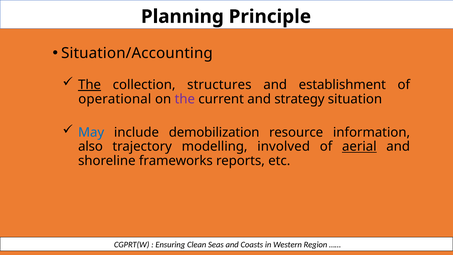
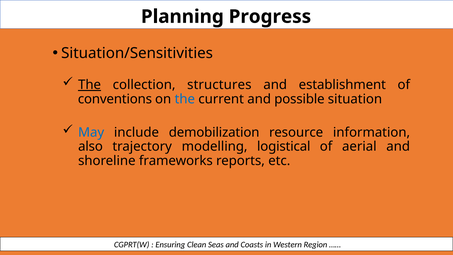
Principle: Principle -> Progress (270, 17)
Situation/Accounting: Situation/Accounting -> Situation/Sensitivities (137, 53)
operational: operational -> conventions (115, 99)
the colour: purple -> blue (185, 99)
strategy: strategy -> possible (299, 99)
involved: involved -> logistical (284, 147)
aerial underline: present -> none (359, 147)
